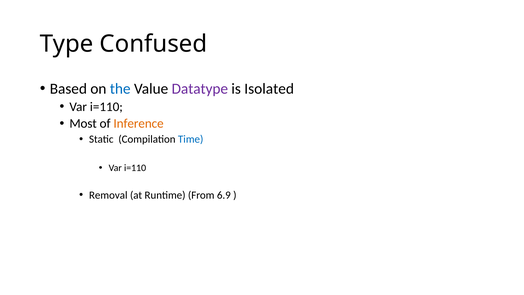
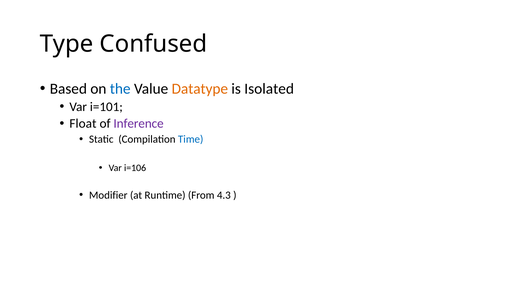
Datatype colour: purple -> orange (200, 89)
i=110: i=110 -> i=101 (106, 107)
Most: Most -> Float (83, 124)
Inference colour: orange -> purple (139, 124)
i=110: i=110 -> i=106 (135, 168)
Removal: Removal -> Modifier (108, 195)
6.9: 6.9 -> 4.3 (224, 195)
